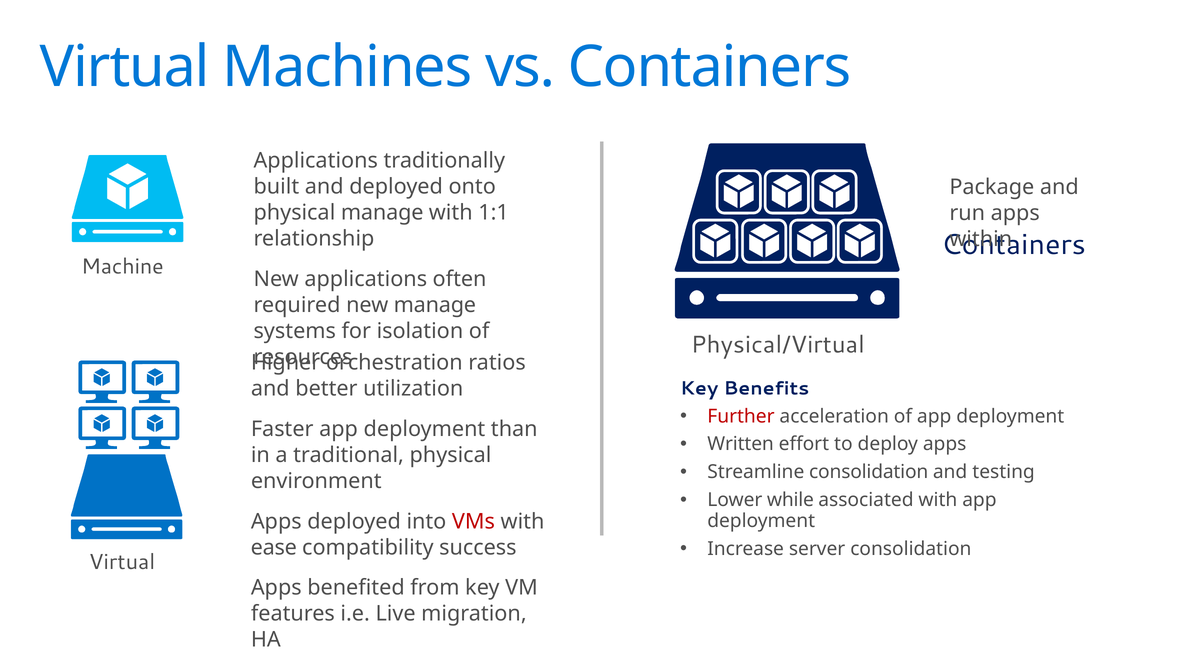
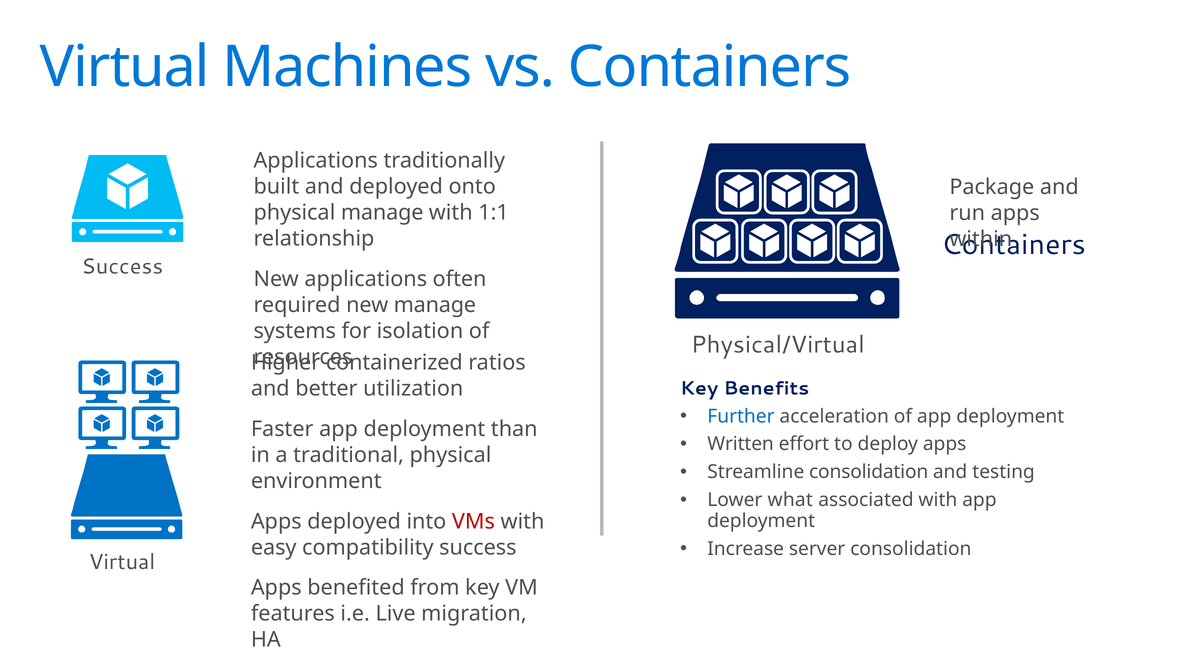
Machine: Machine -> Success (122, 267)
orchestration: orchestration -> containerized (394, 363)
Further colour: red -> blue (741, 417)
while: while -> what (790, 500)
ease: ease -> easy (274, 548)
